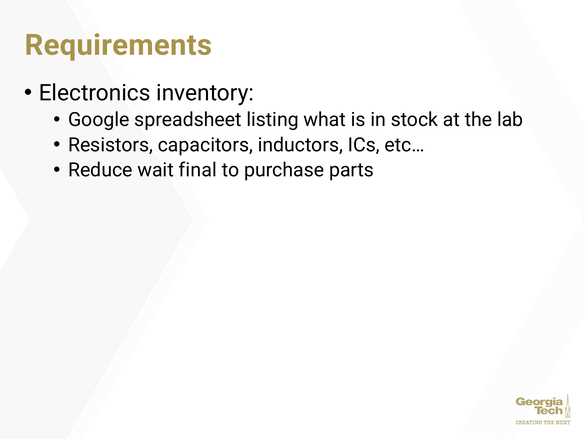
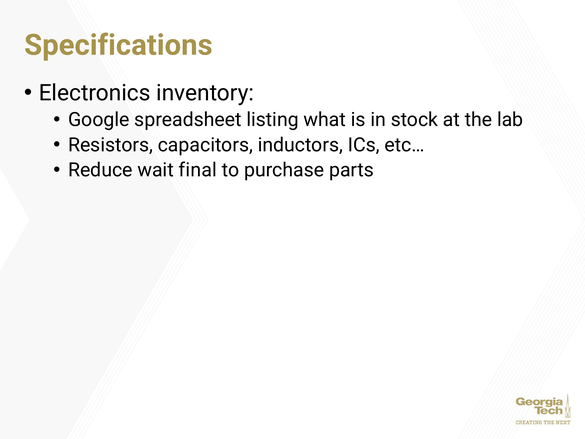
Requirements: Requirements -> Specifications (118, 45)
